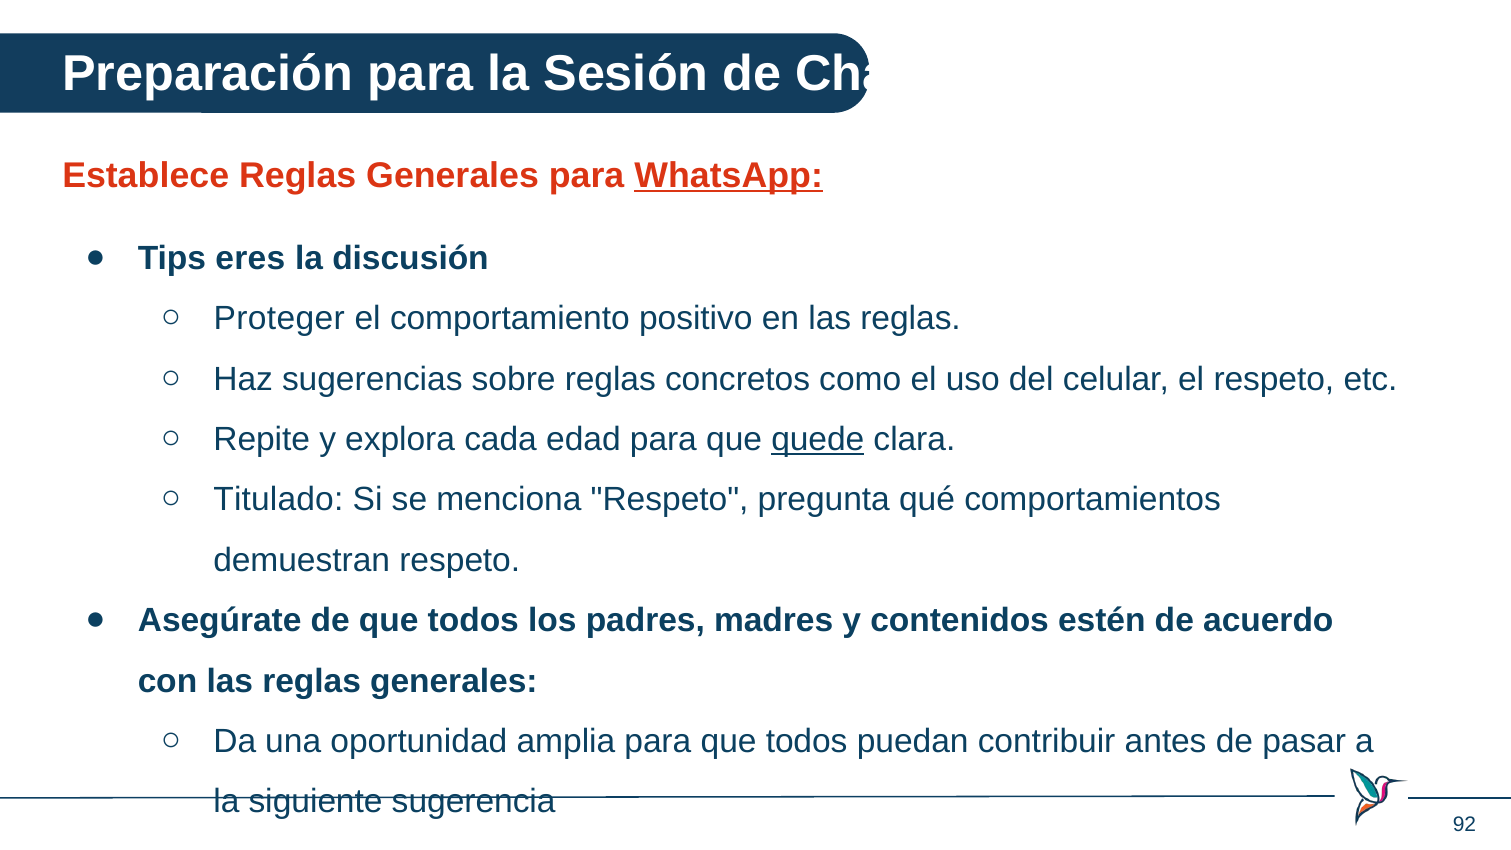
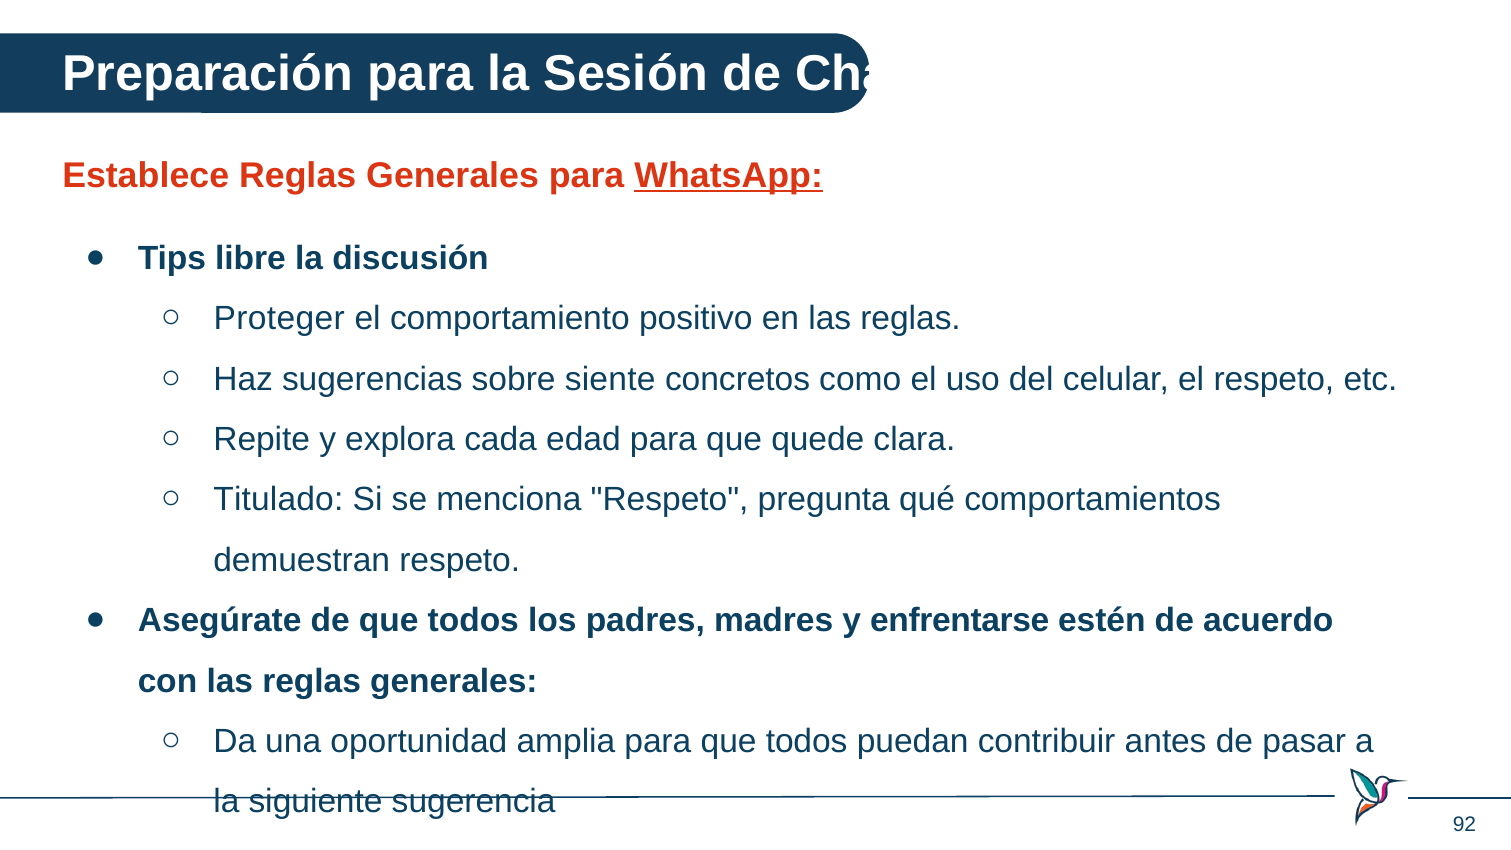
eres: eres -> libre (250, 258)
sobre reglas: reglas -> siente (610, 379)
quede underline: present -> none (818, 439)
contenidos: contenidos -> enfrentarse (960, 621)
